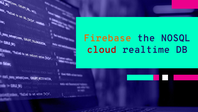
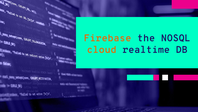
cloud colour: red -> orange (102, 49)
